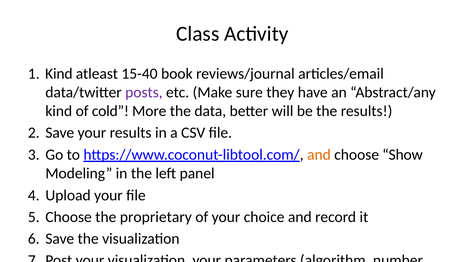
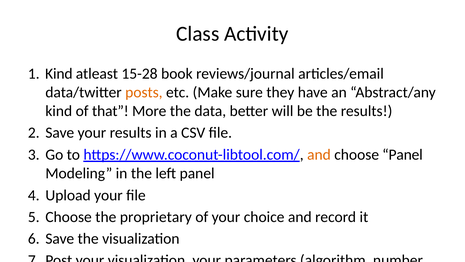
15-40: 15-40 -> 15-28 (140, 74)
posts colour: purple -> orange (144, 92)
cold: cold -> that (110, 111)
choose Show: Show -> Panel (402, 154)
